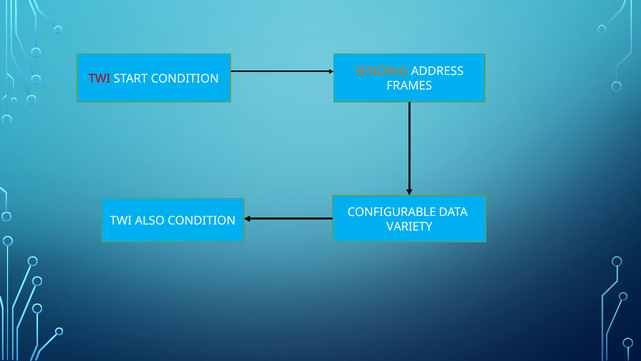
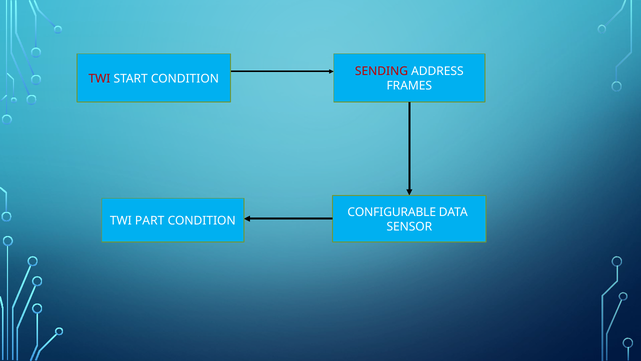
SENDING colour: orange -> red (381, 71)
ALSO: ALSO -> PART (150, 221)
VARIETY: VARIETY -> SENSOR (409, 226)
